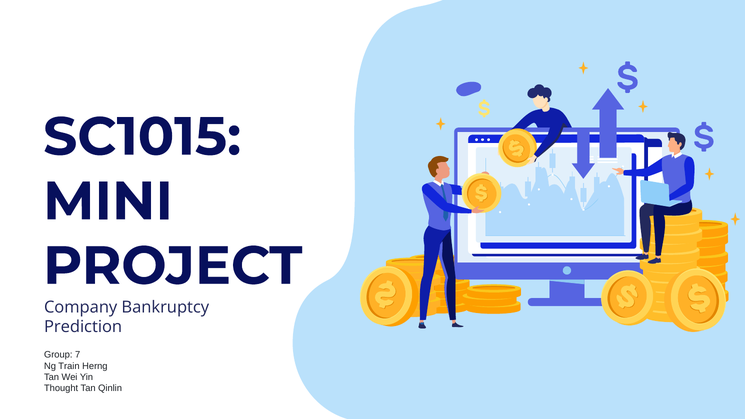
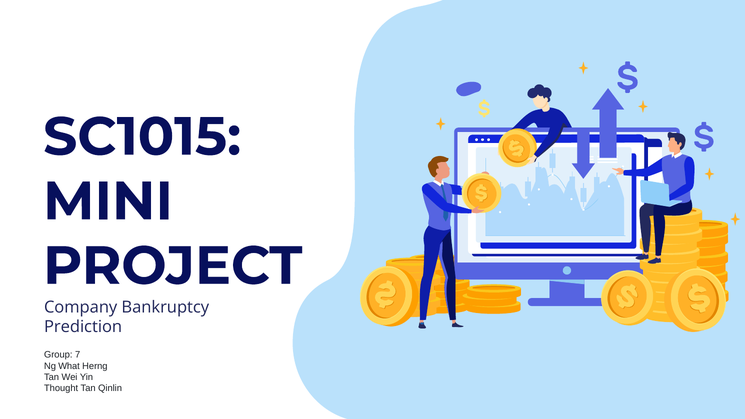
Train: Train -> What (69, 366)
